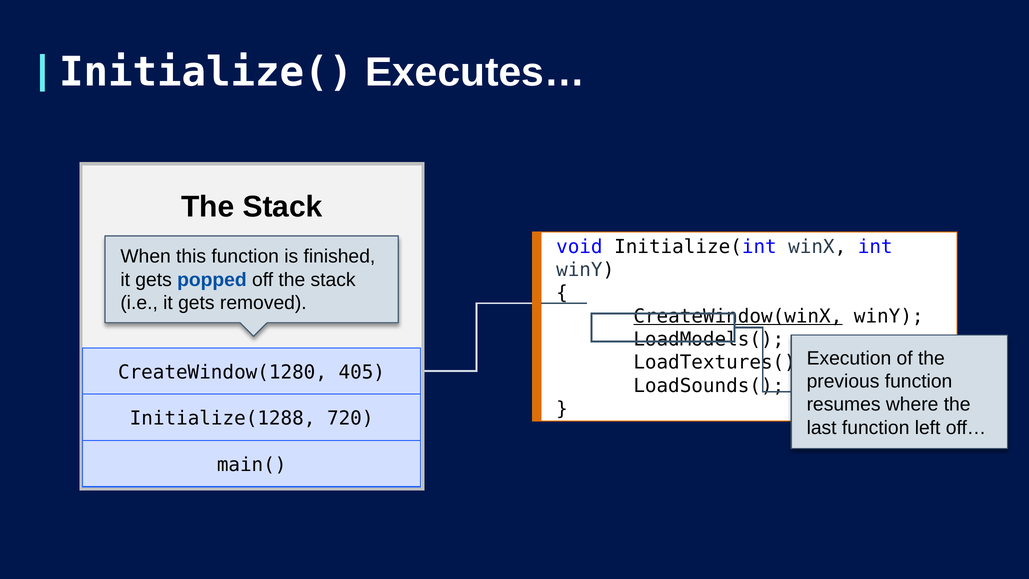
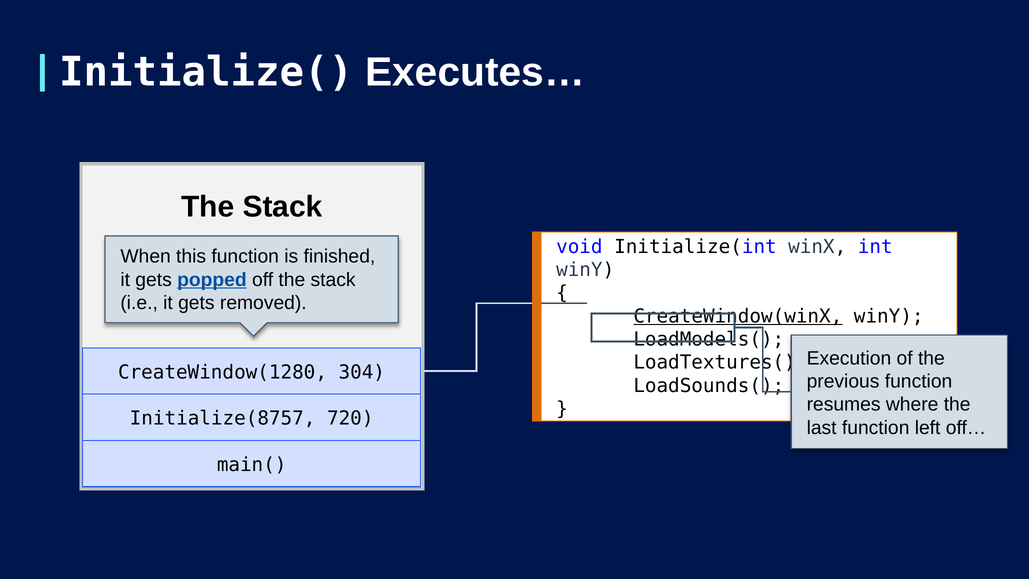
popped underline: none -> present (212, 280)
405: 405 -> 304 (362, 372)
Initialize(1288: Initialize(1288 -> Initialize(8757 (223, 418)
